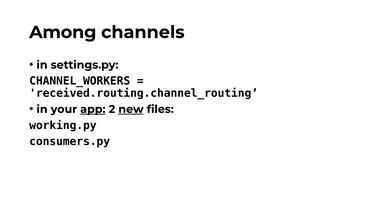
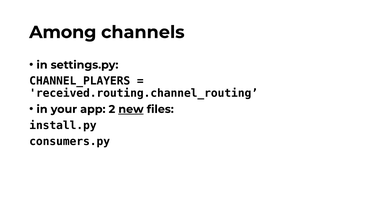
CHANNEL_WORKERS: CHANNEL_WORKERS -> CHANNEL_PLAYERS (80, 81)
app underline: present -> none (93, 109)
working.py: working.py -> install.py (63, 125)
